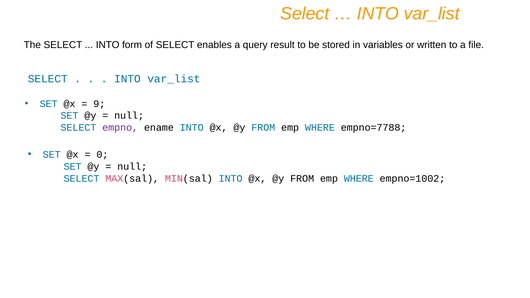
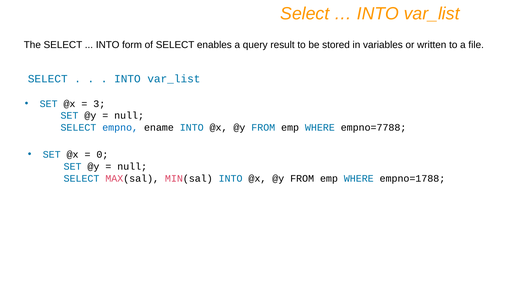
9: 9 -> 3 (99, 104)
empno colour: purple -> blue (120, 128)
empno=1002: empno=1002 -> empno=1788 (412, 178)
